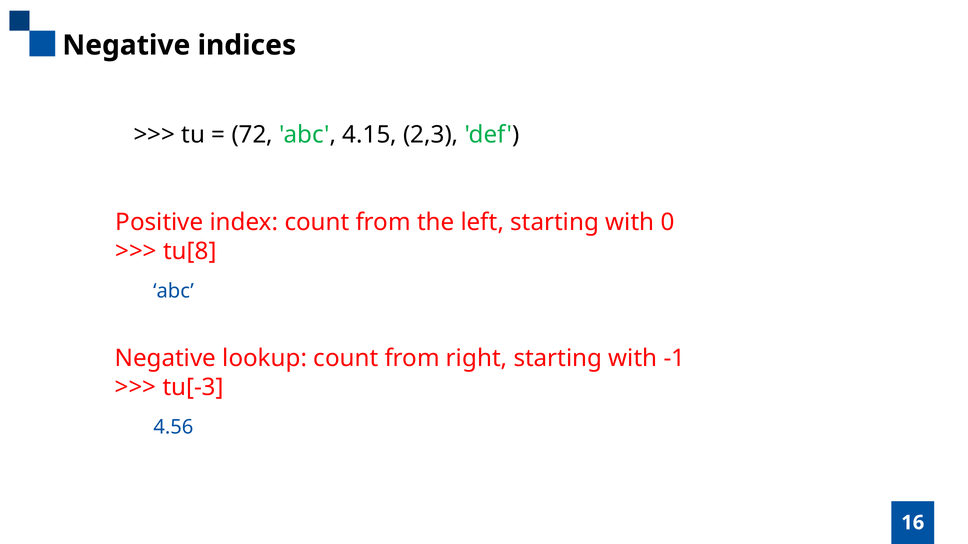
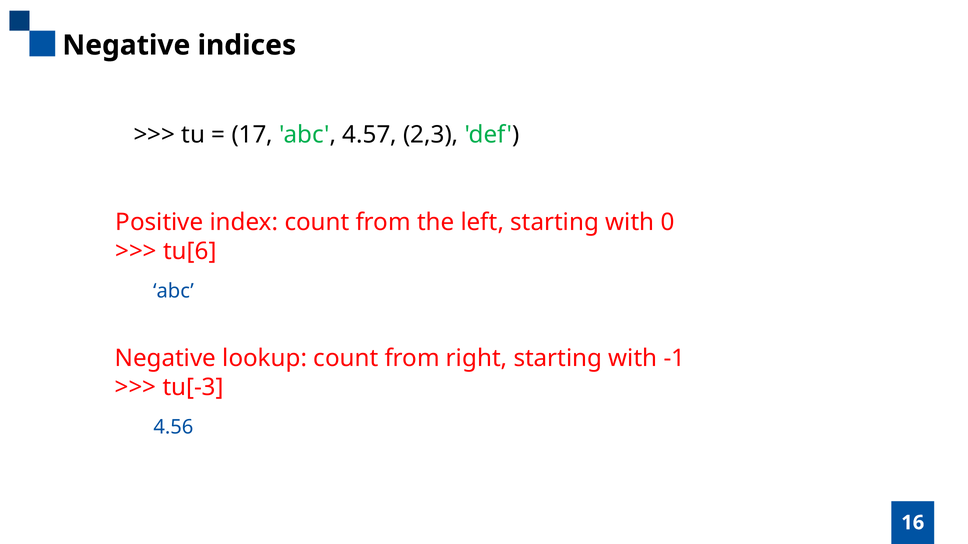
72: 72 -> 17 (252, 135)
4.15: 4.15 -> 4.57 (370, 135)
tu[8: tu[8 -> tu[6 (190, 251)
